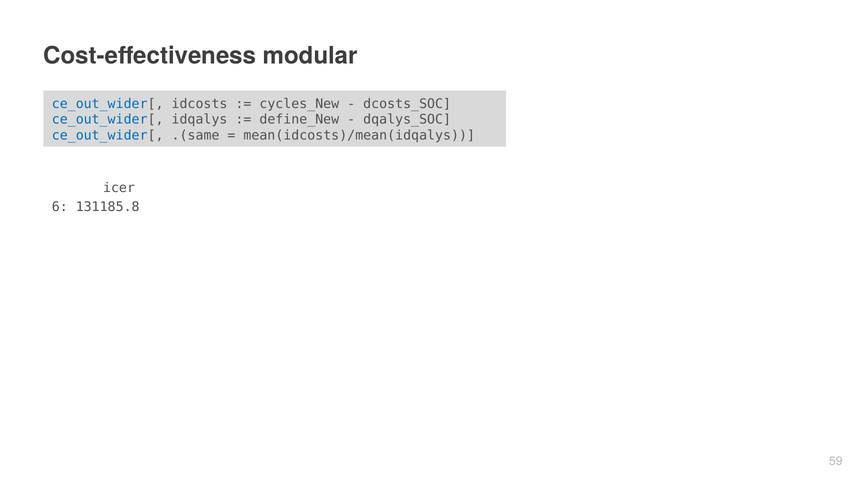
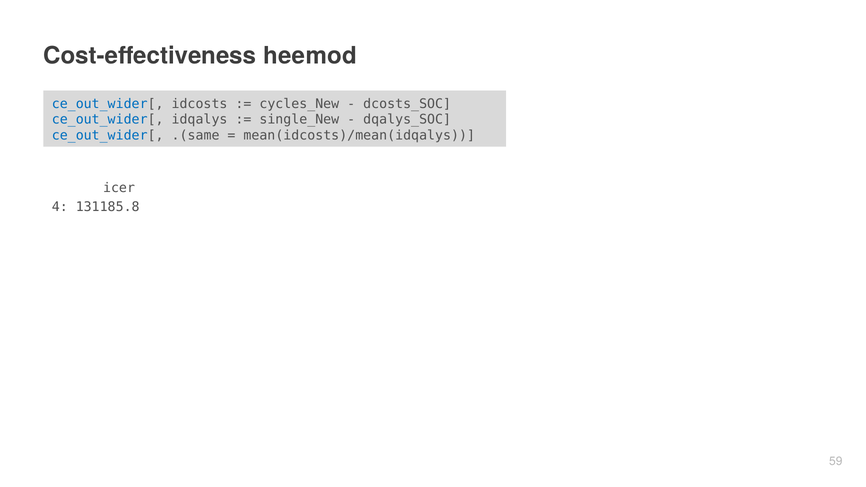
modular: modular -> heemod (310, 56)
define_New: define_New -> single_New (299, 120)
6: 6 -> 4 (60, 207)
